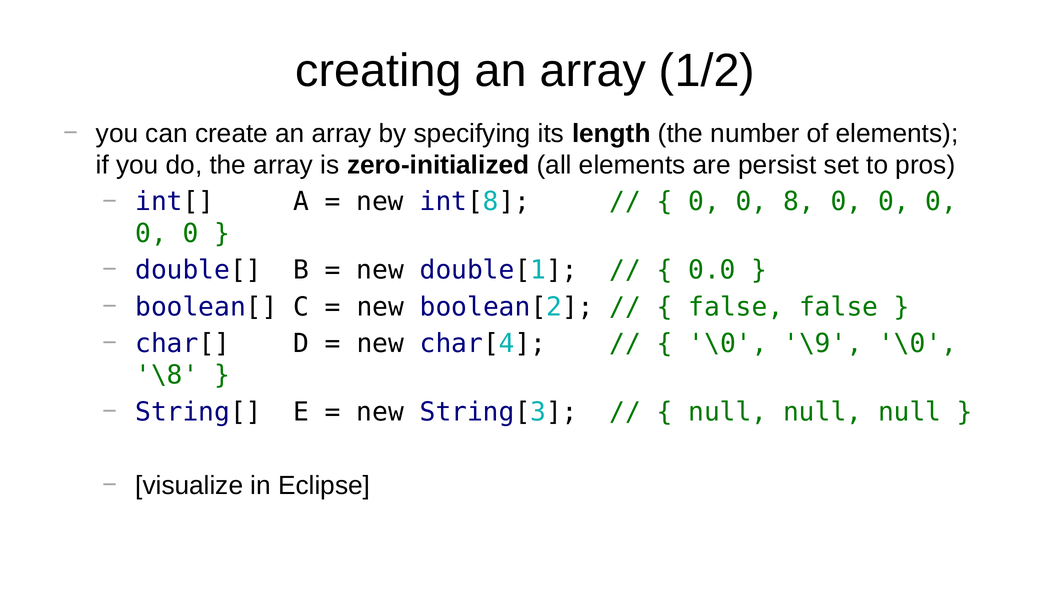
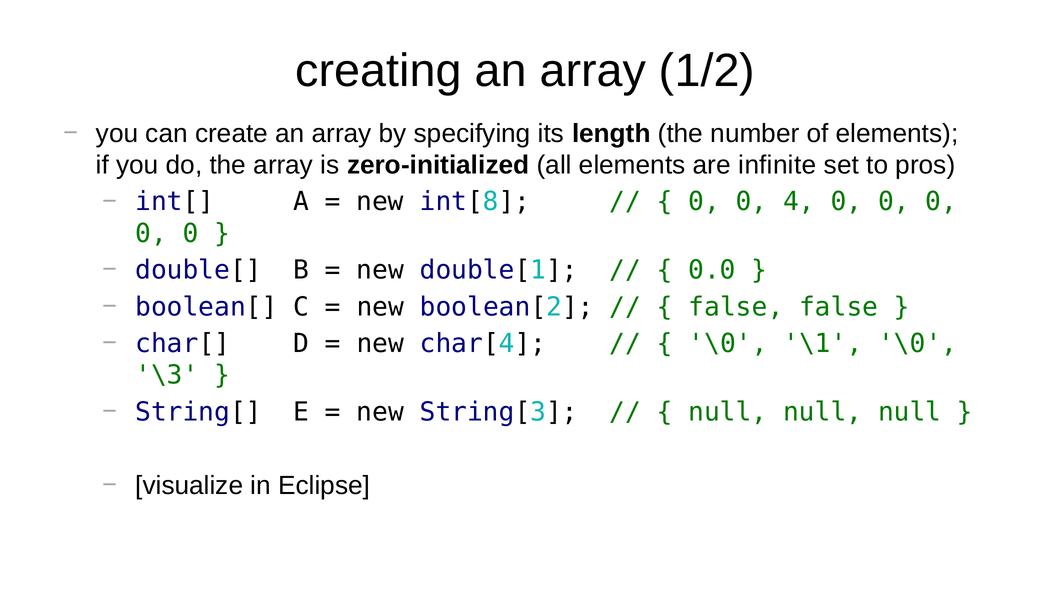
persist: persist -> infinite (777, 165)
8: 8 -> 4 (799, 202)
\9: \9 -> \1 (823, 344)
\8: \8 -> \3 (167, 375)
